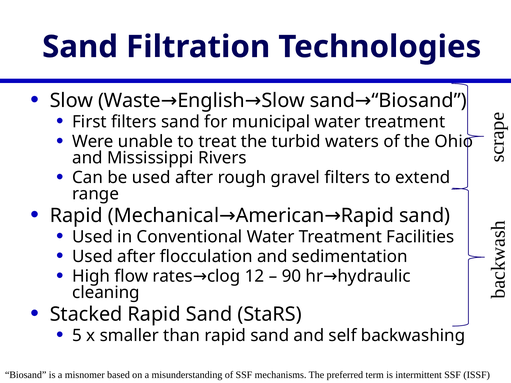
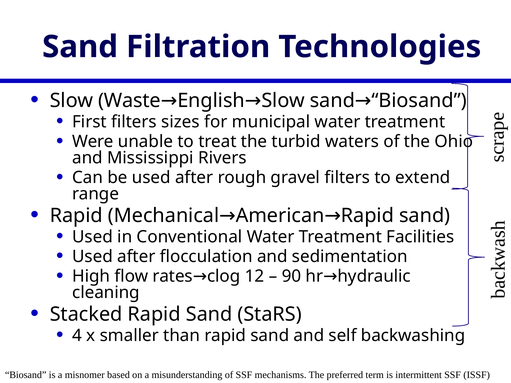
filters sand: sand -> sizes (180, 122)
5: 5 -> 4 (77, 336)
